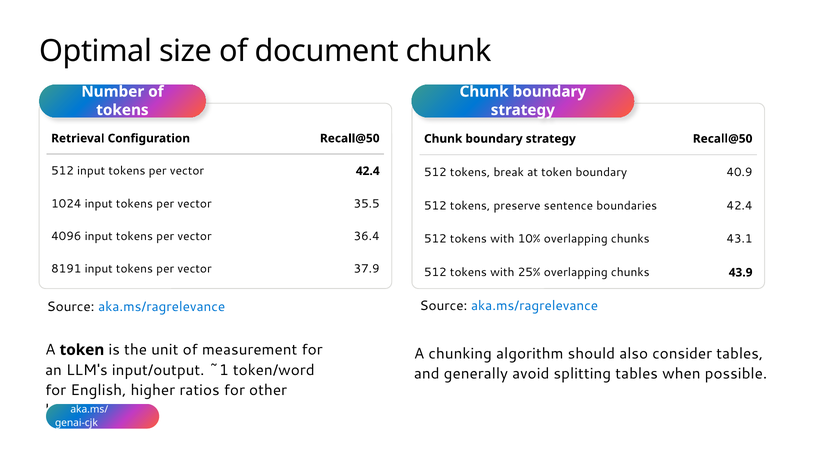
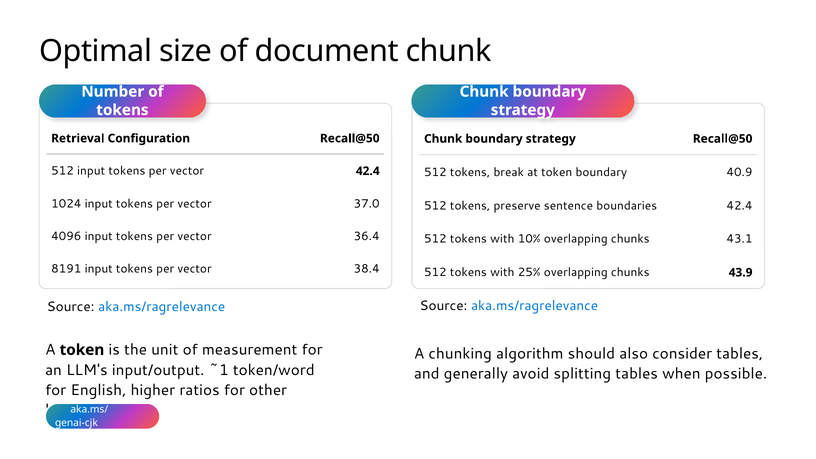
35.5: 35.5 -> 37.0 (367, 204)
37.9: 37.9 -> 38.4 (367, 269)
